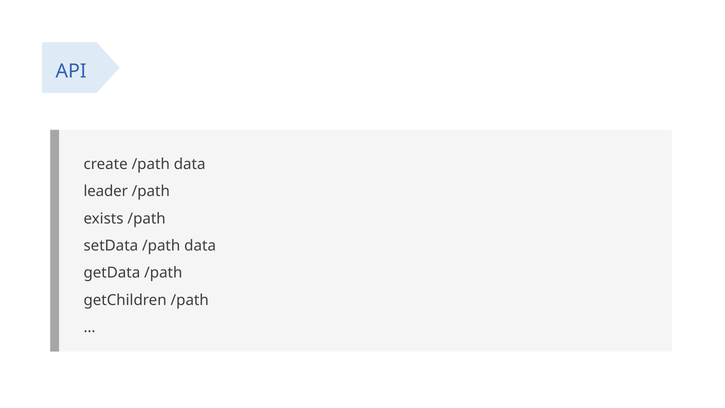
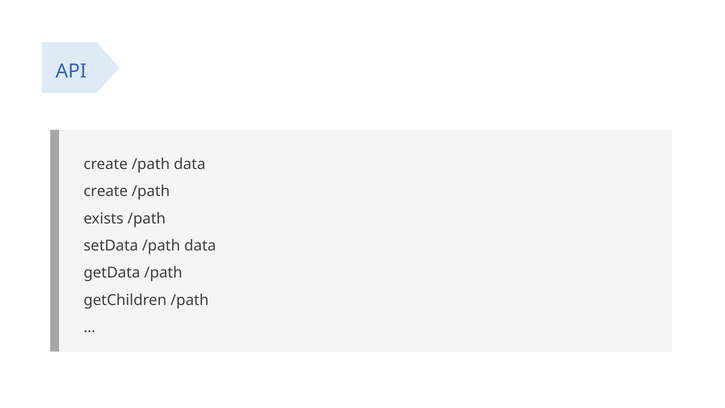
leader: leader -> create (106, 191)
